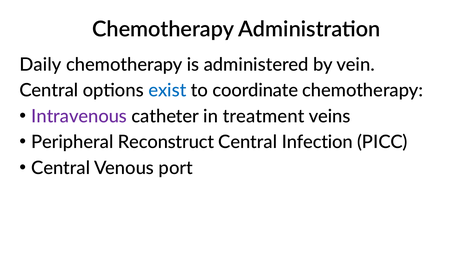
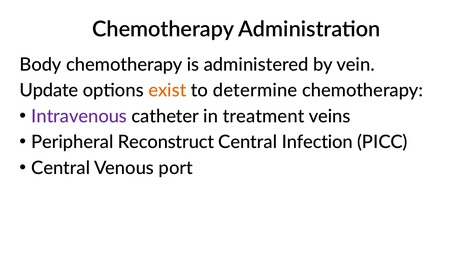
Daily: Daily -> Body (41, 65)
Central: Central -> Update (49, 90)
exist colour: blue -> orange (167, 90)
coordinate: coordinate -> determine (255, 90)
